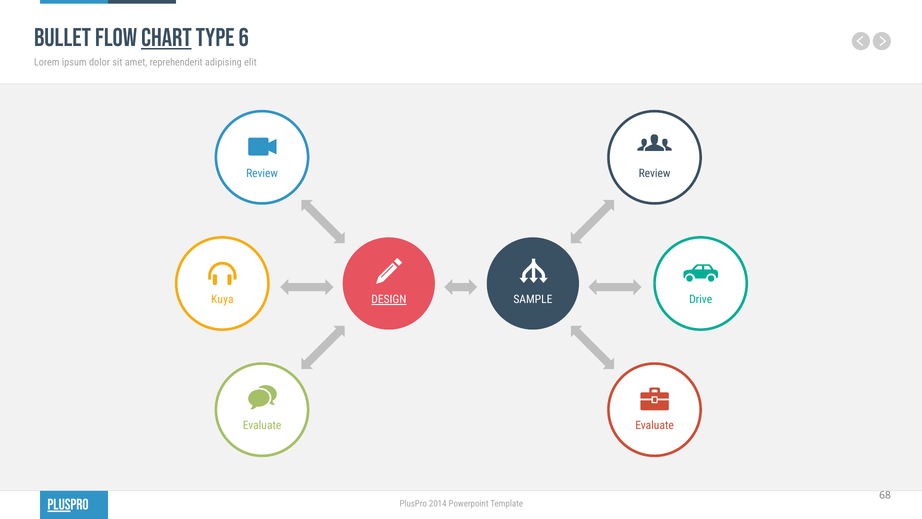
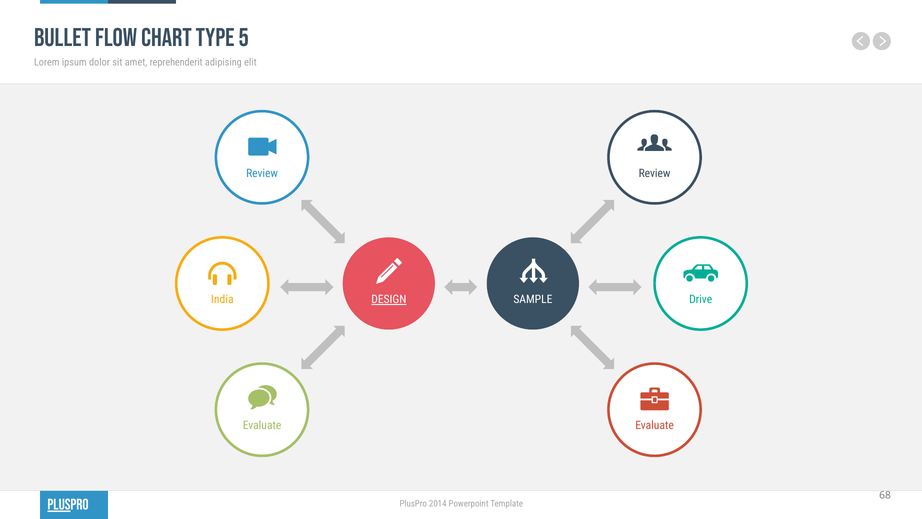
chart underline: present -> none (166, 38)
6: 6 -> 5 (244, 38)
Kuya: Kuya -> India (222, 299)
